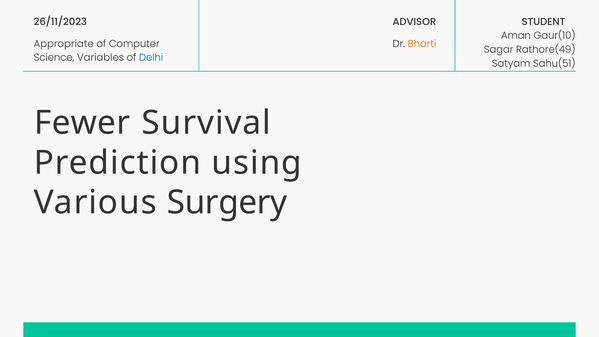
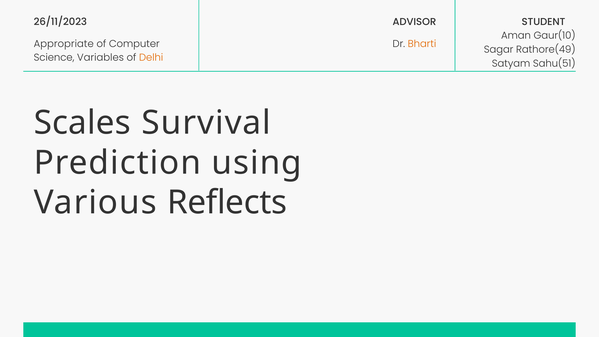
Delhi colour: blue -> orange (151, 58)
Fewer: Fewer -> Scales (82, 123)
Surgery: Surgery -> Reflects (227, 203)
